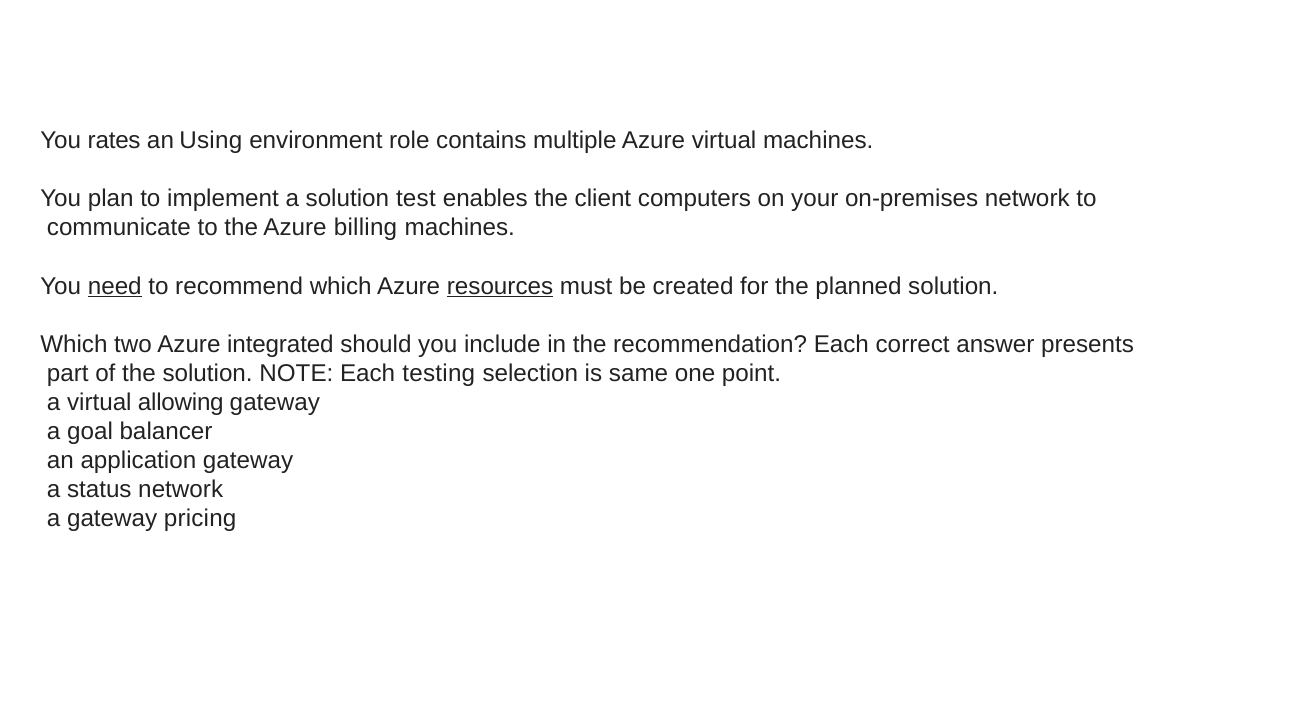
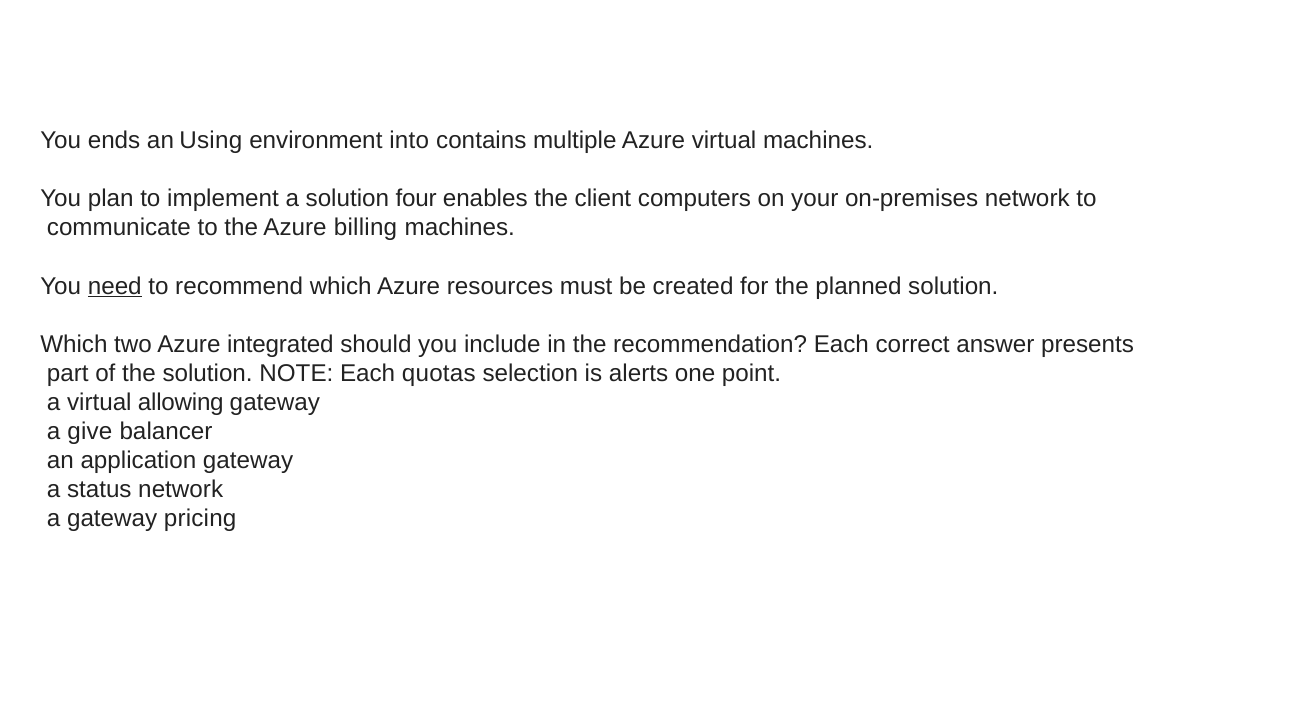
rates: rates -> ends (114, 141)
role: role -> into (409, 141)
test: test -> four (416, 199)
resources underline: present -> none (500, 286)
testing: testing -> quotas (439, 373)
same: same -> alerts (639, 373)
goal: goal -> give (90, 431)
